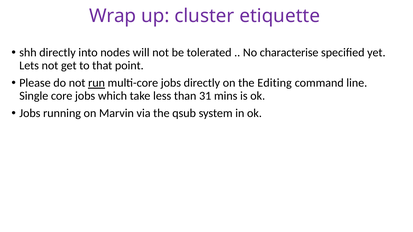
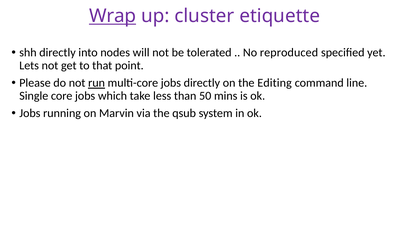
Wrap underline: none -> present (113, 16)
characterise: characterise -> reproduced (289, 53)
31: 31 -> 50 (205, 96)
